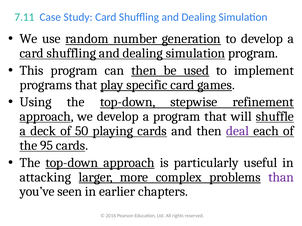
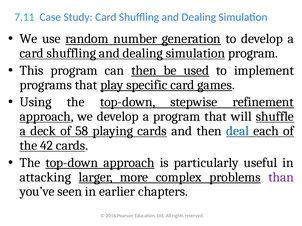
50: 50 -> 58 (82, 131)
deal colour: purple -> blue (238, 131)
95: 95 -> 42 (47, 146)
